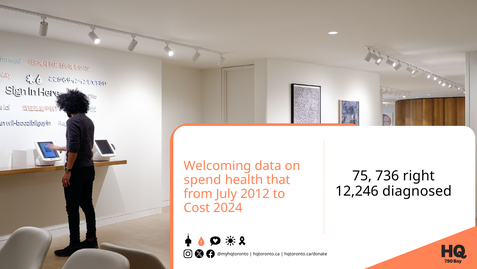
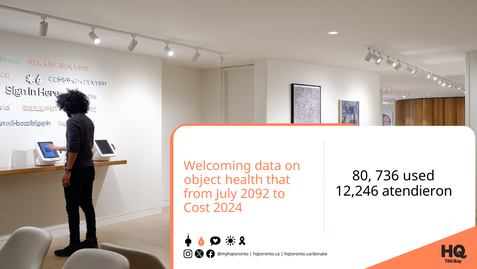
75: 75 -> 80 (362, 176)
right: right -> used (419, 176)
spend: spend -> object (203, 179)
diagnosed: diagnosed -> atendieron (417, 191)
2012: 2012 -> 2092 (255, 194)
